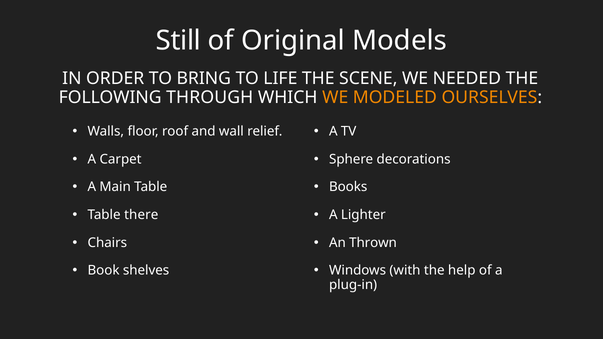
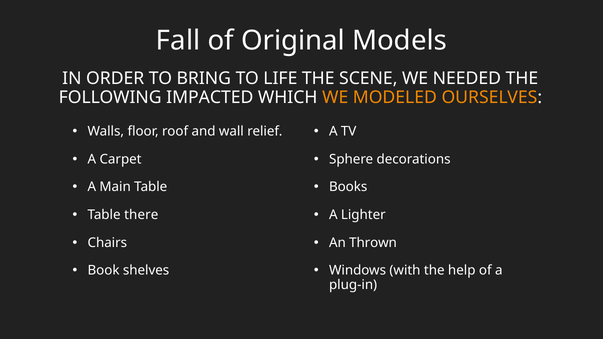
Still: Still -> Fall (178, 40)
THROUGH: THROUGH -> IMPACTED (210, 98)
